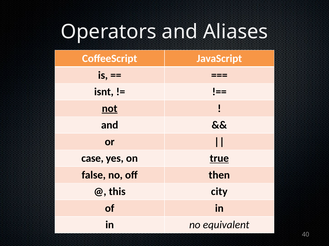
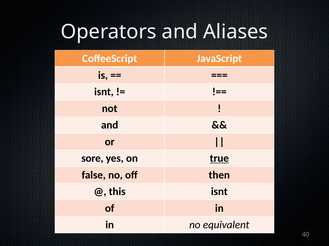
not underline: present -> none (110, 109)
case: case -> sore (92, 159)
this city: city -> isnt (219, 192)
